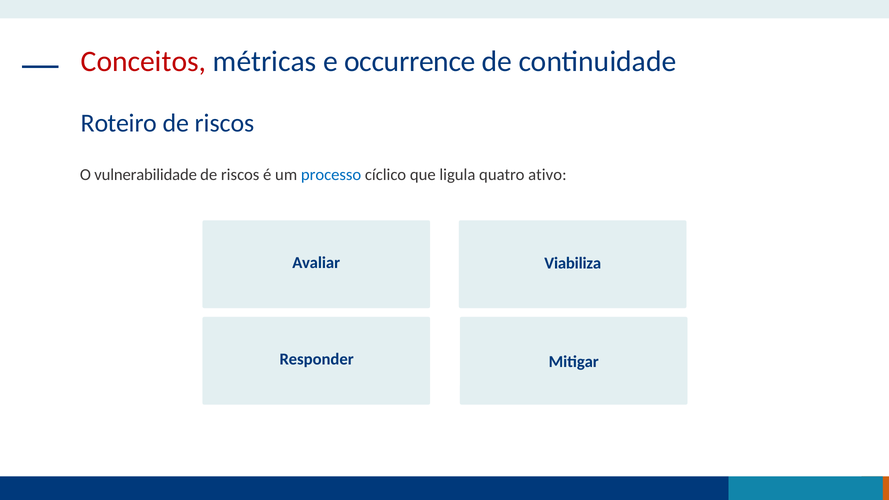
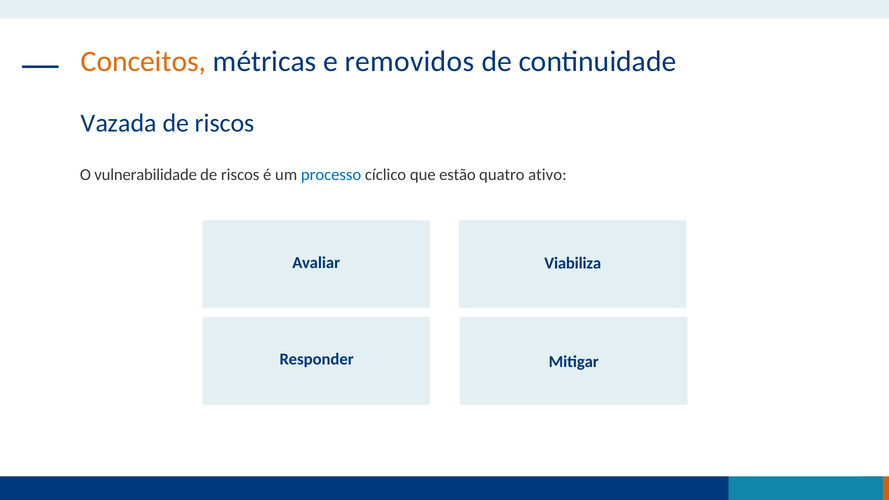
Conceitos colour: red -> orange (144, 62)
occurrence: occurrence -> removidos (410, 62)
Roteiro: Roteiro -> Vazada (119, 123)
ligula: ligula -> estão (457, 175)
